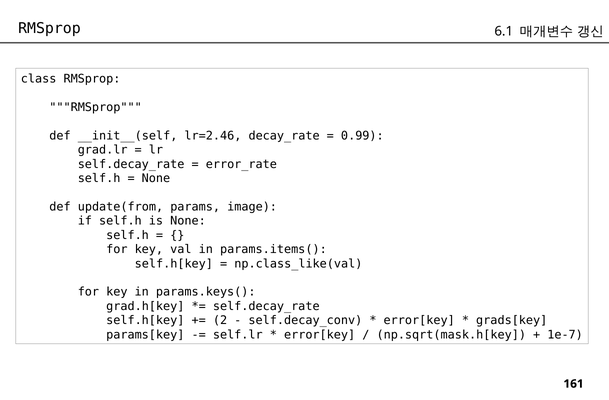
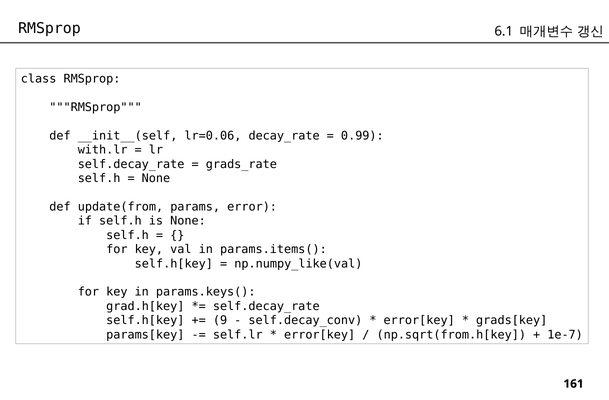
lr=2.46: lr=2.46 -> lr=0.06 (213, 136)
grad.lr: grad.lr -> with.lr (103, 150)
error_rate: error_rate -> grads_rate (241, 164)
image: image -> error (252, 207)
np.class_like(val: np.class_like(val -> np.numpy_like(val (298, 264)
2: 2 -> 9 (220, 320)
np.sqrt(mask.h[key: np.sqrt(mask.h[key -> np.sqrt(from.h[key (451, 335)
